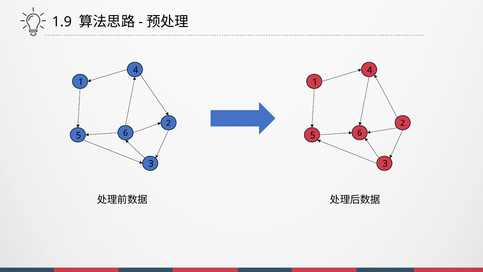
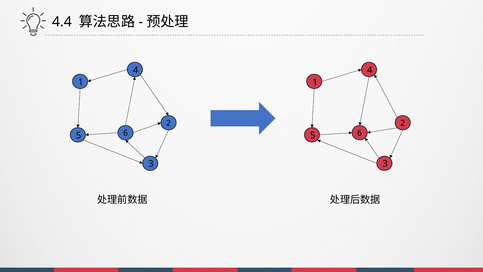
1.9: 1.9 -> 4.4 (62, 22)
